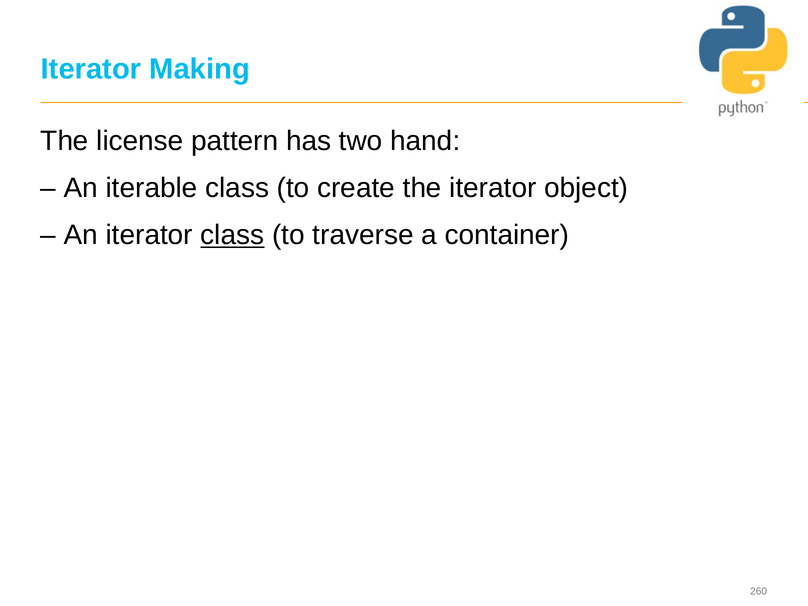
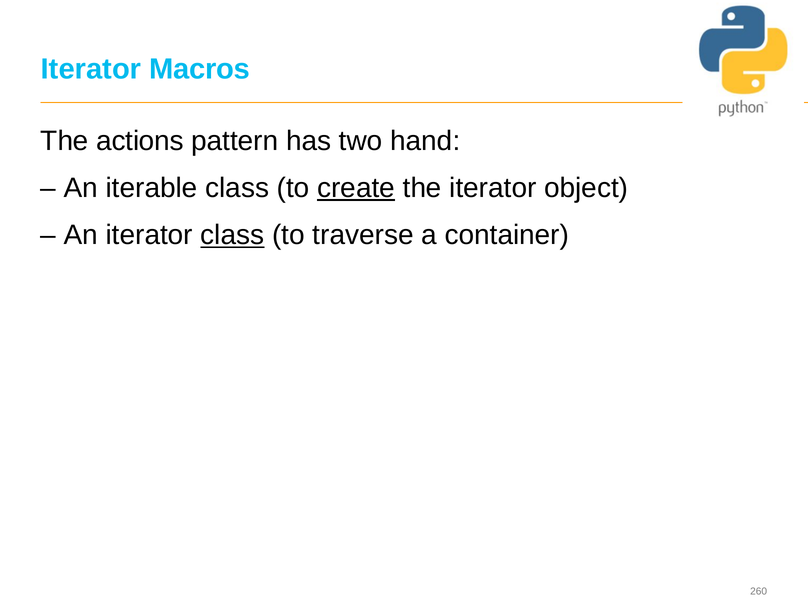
Making: Making -> Macros (200, 69)
license: license -> actions (140, 141)
create underline: none -> present (356, 188)
